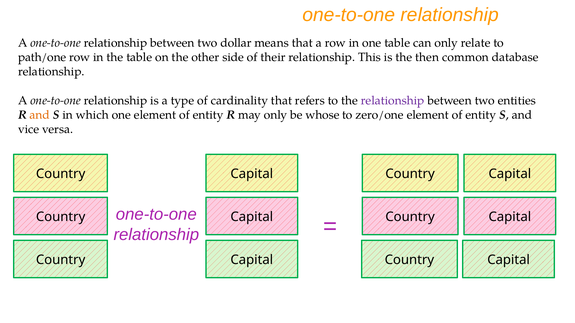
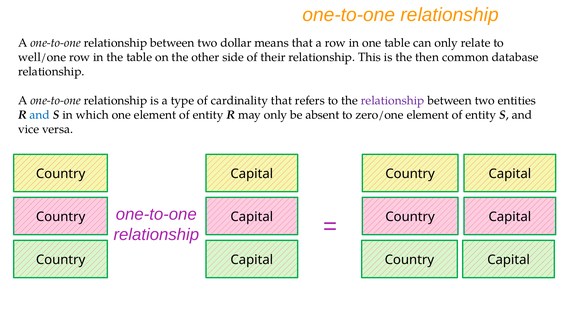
path/one: path/one -> well/one (42, 57)
and colour: orange -> blue (40, 115)
whose: whose -> absent (322, 115)
